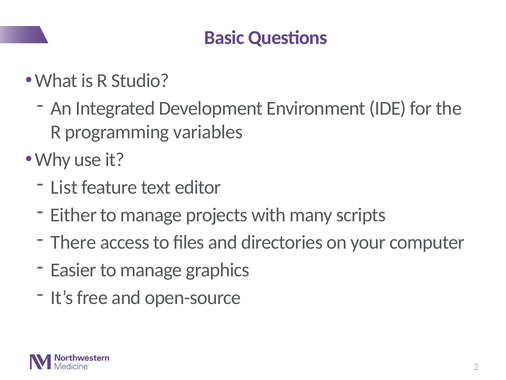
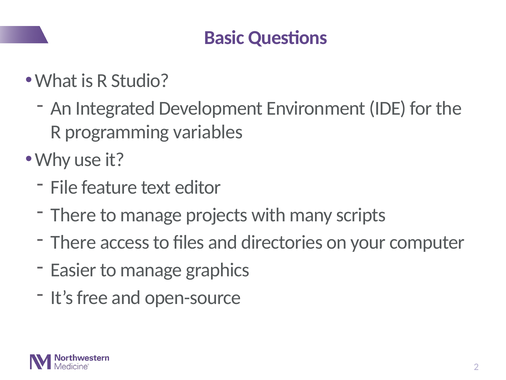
List: List -> File (64, 187)
Either: Either -> There (74, 215)
